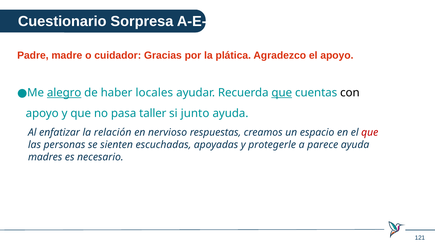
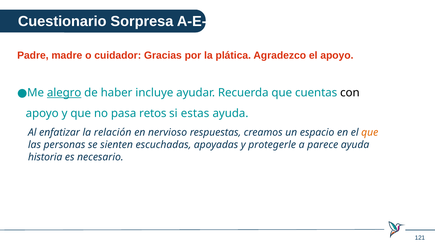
locales: locales -> incluye (154, 93)
que underline: present -> none (282, 93)
taller: taller -> retos (153, 113)
junto: junto -> estas (195, 113)
que colour: red -> orange (370, 132)
madres: madres -> historia (45, 157)
